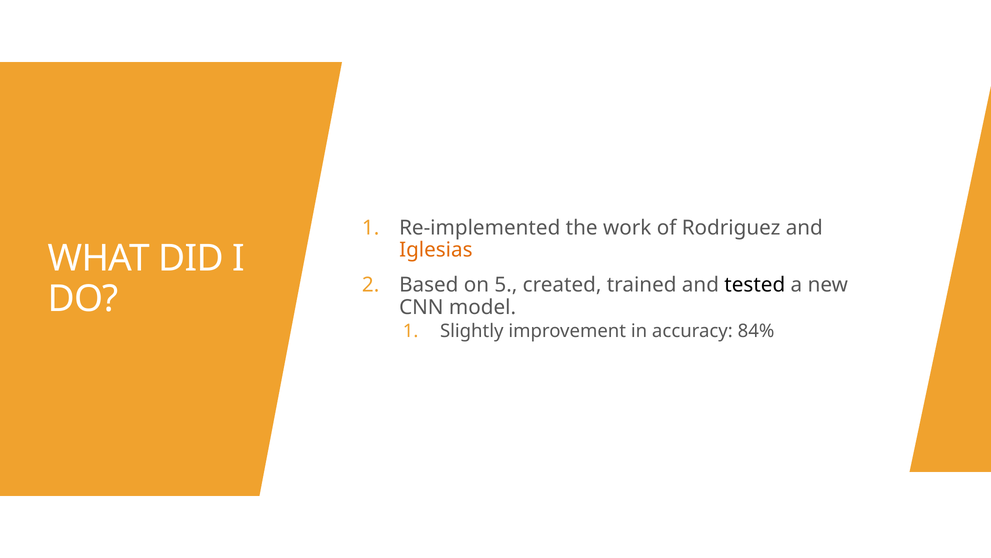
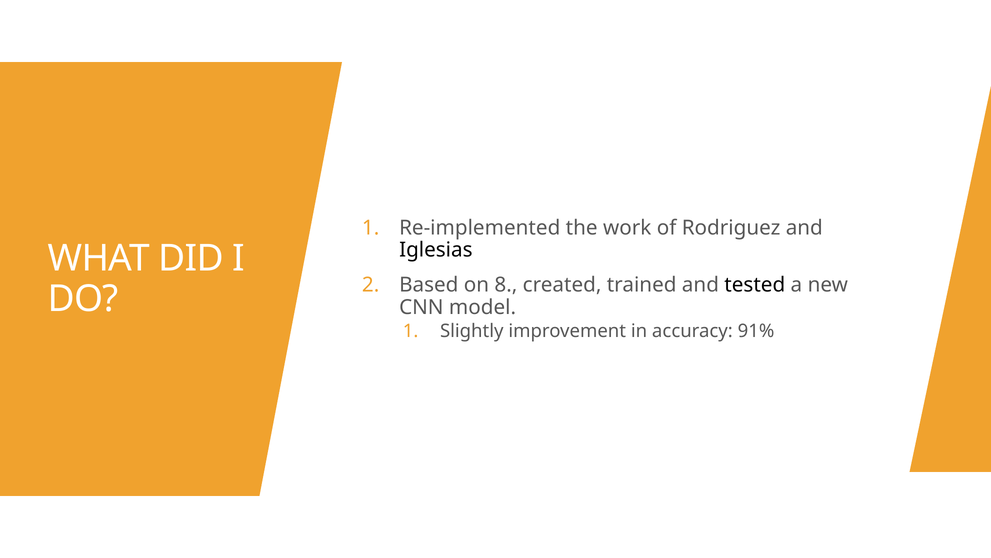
Iglesias colour: orange -> black (436, 250)
5: 5 -> 8 (506, 285)
84%: 84% -> 91% (756, 331)
